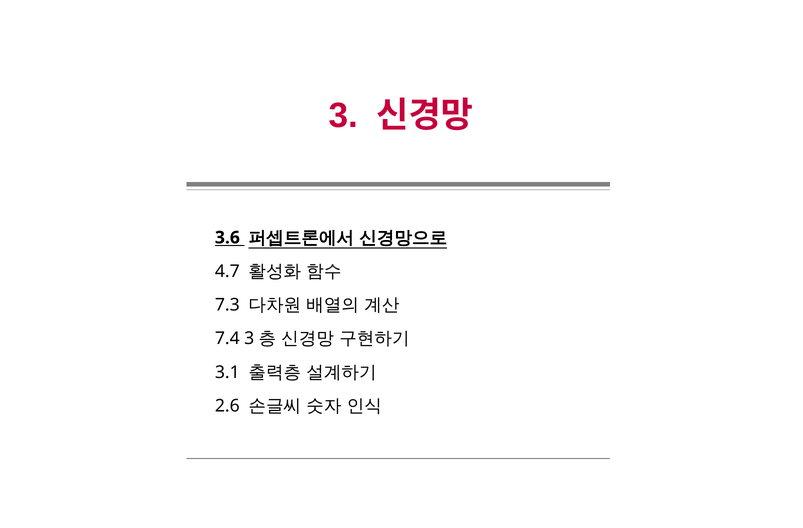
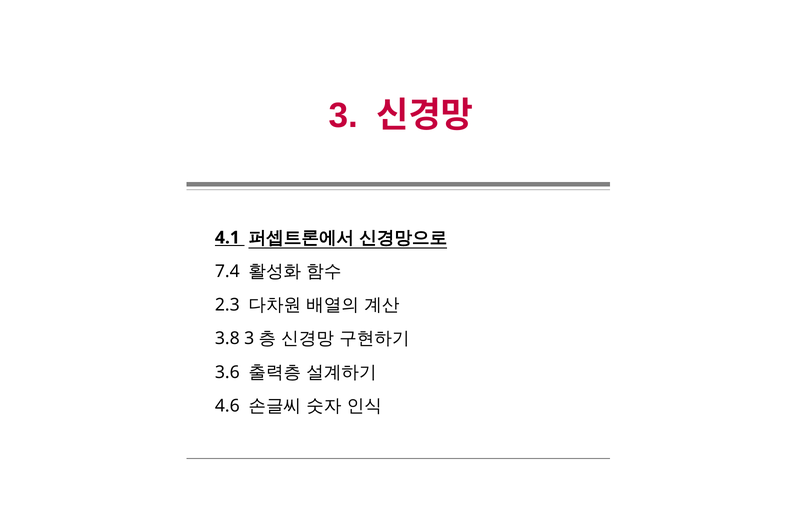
3.6: 3.6 -> 4.1 (227, 237)
4.7: 4.7 -> 7.4 (227, 271)
7.3: 7.3 -> 2.3 (227, 305)
7.4: 7.4 -> 3.8 (227, 338)
3.1: 3.1 -> 3.6 (227, 372)
2.6: 2.6 -> 4.6 (227, 405)
